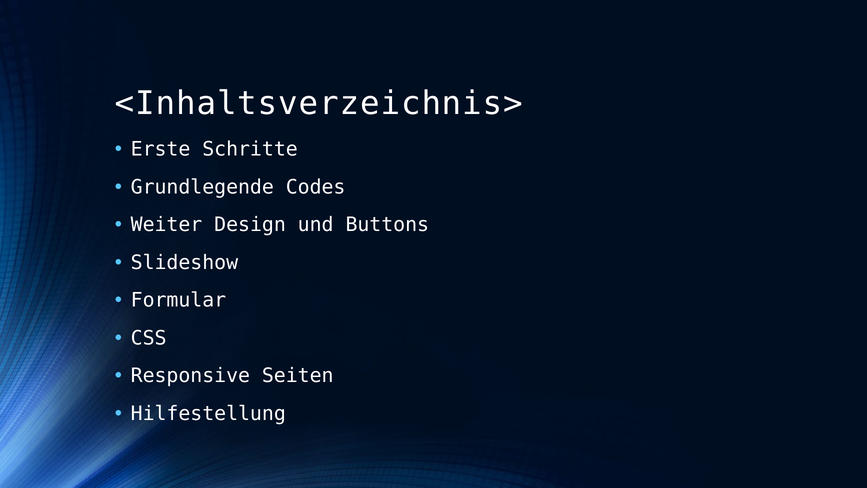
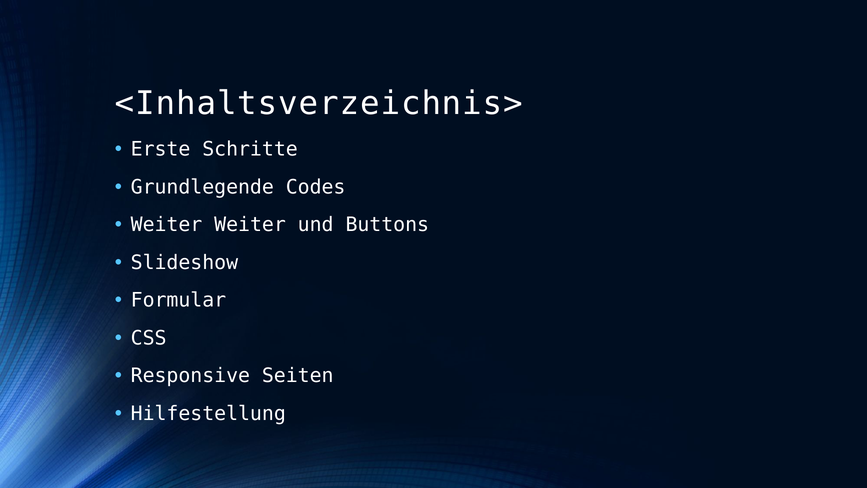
Weiter Design: Design -> Weiter (250, 225)
